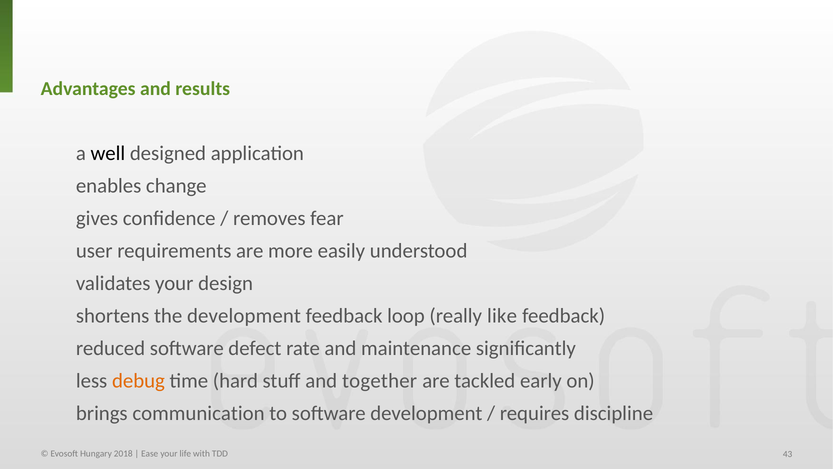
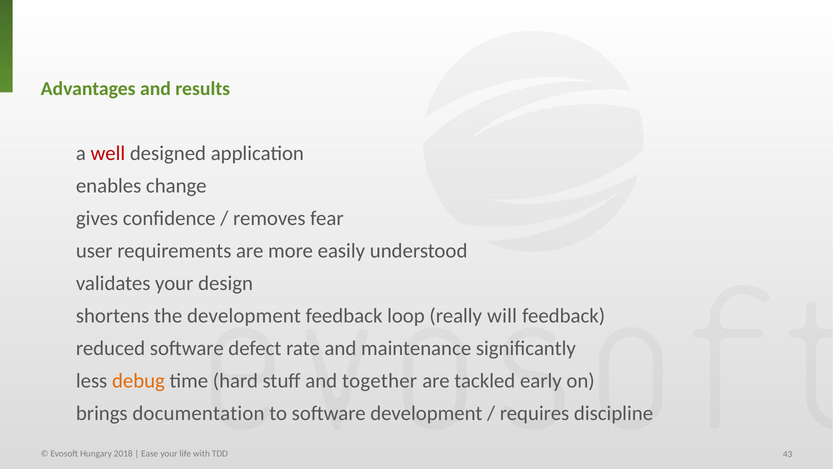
well colour: black -> red (108, 153)
like: like -> will (502, 316)
communication: communication -> documentation (198, 413)
